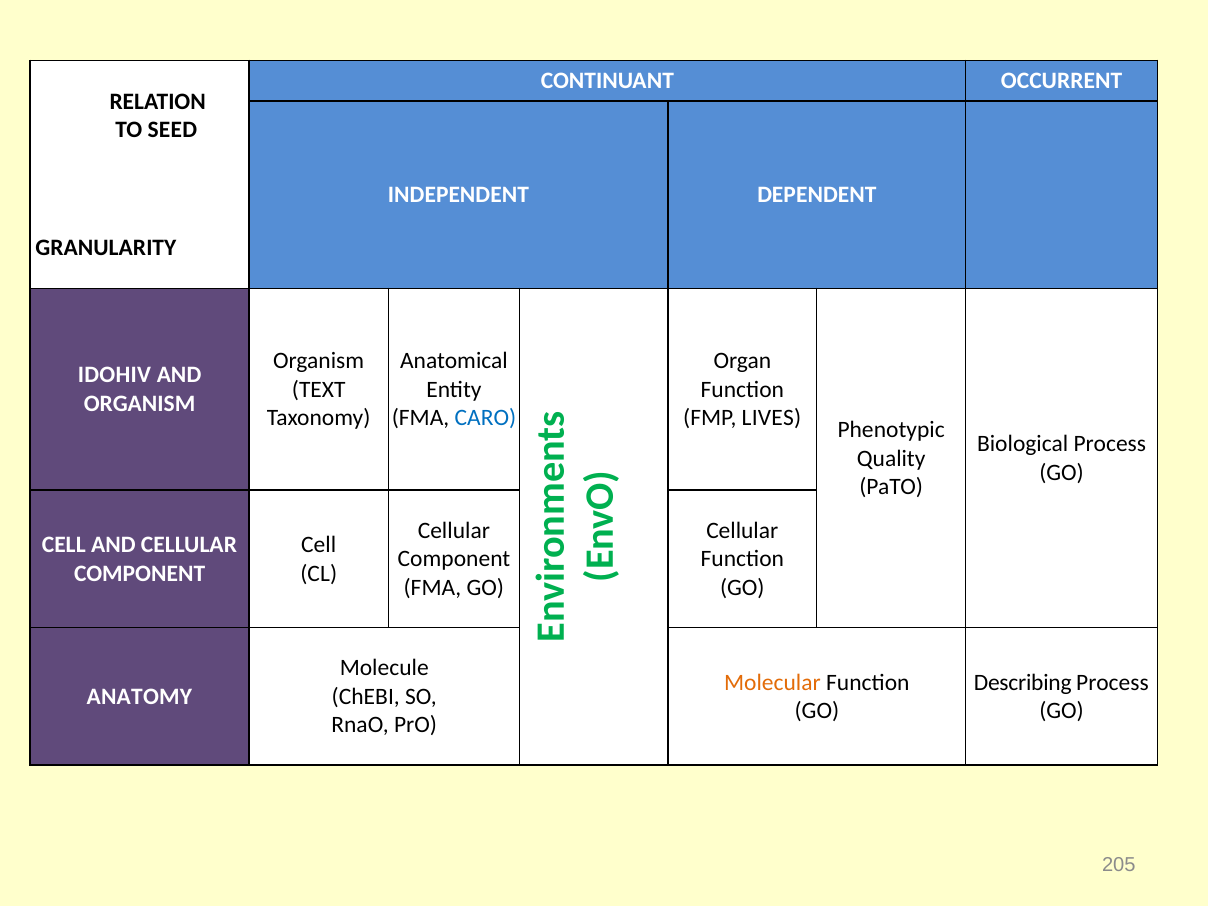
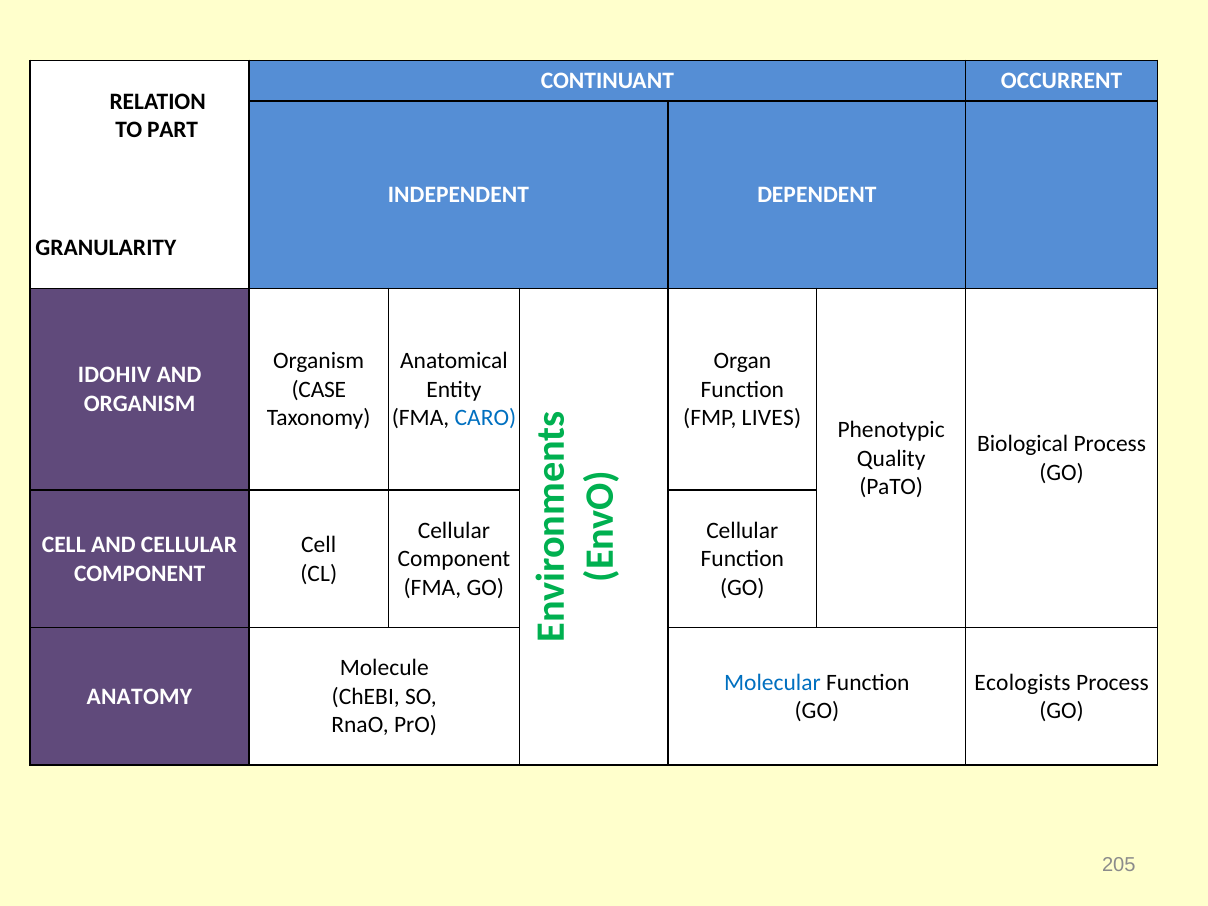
SEED: SEED -> PART (173, 130)
TEXT: TEXT -> CASE (319, 390)
Molecular colour: orange -> blue (772, 682)
Describing: Describing -> Ecologists (1022, 682)
